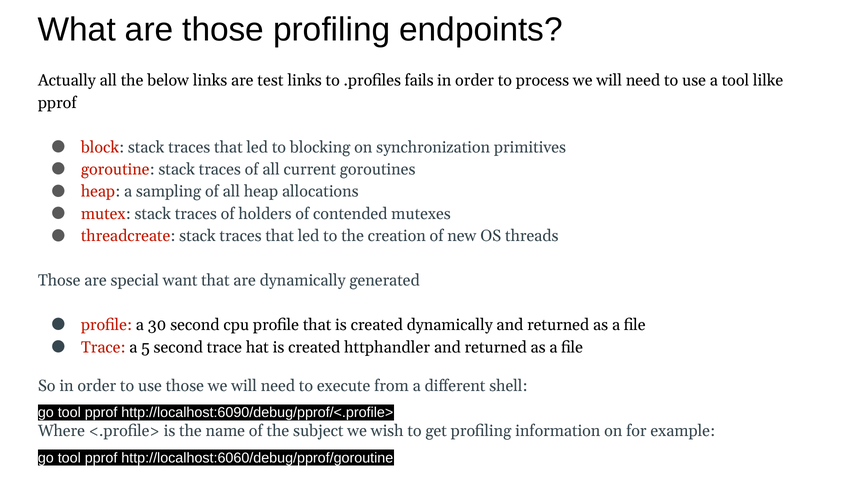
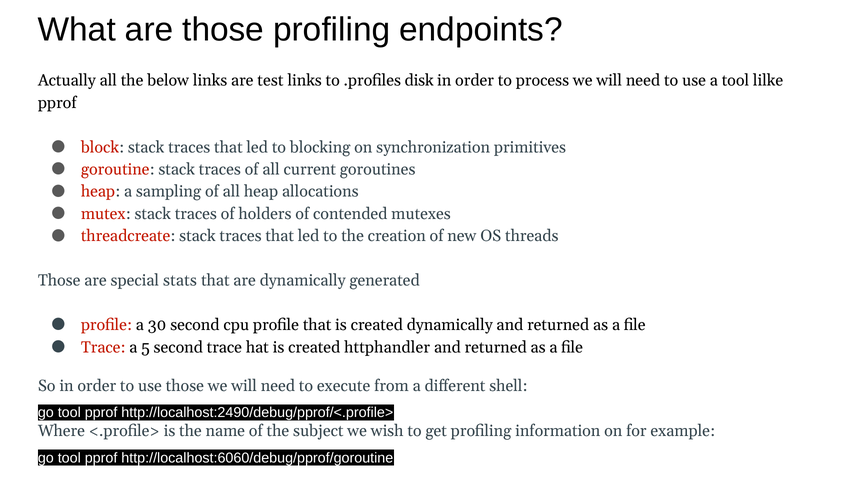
fails: fails -> disk (419, 81)
want: want -> stats (180, 280)
http://localhost:6090/debug/pprof/<.profile>: http://localhost:6090/debug/pprof/<.profile> -> http://localhost:2490/debug/pprof/<.profile> (257, 412)
